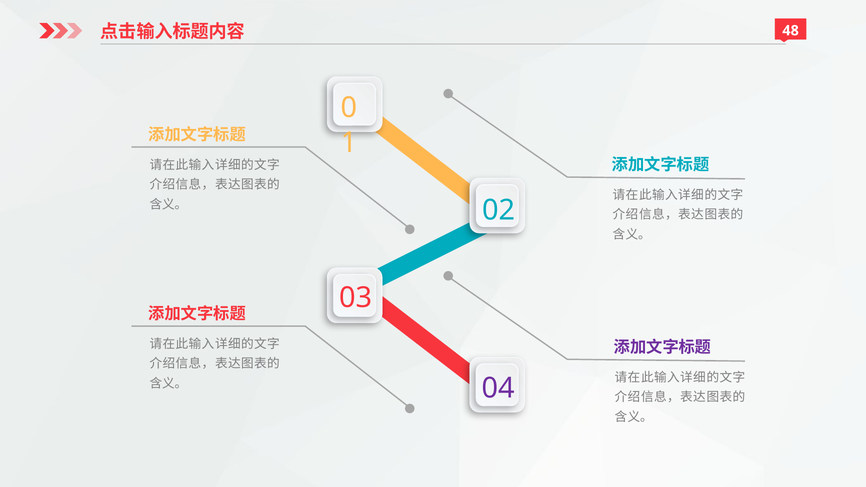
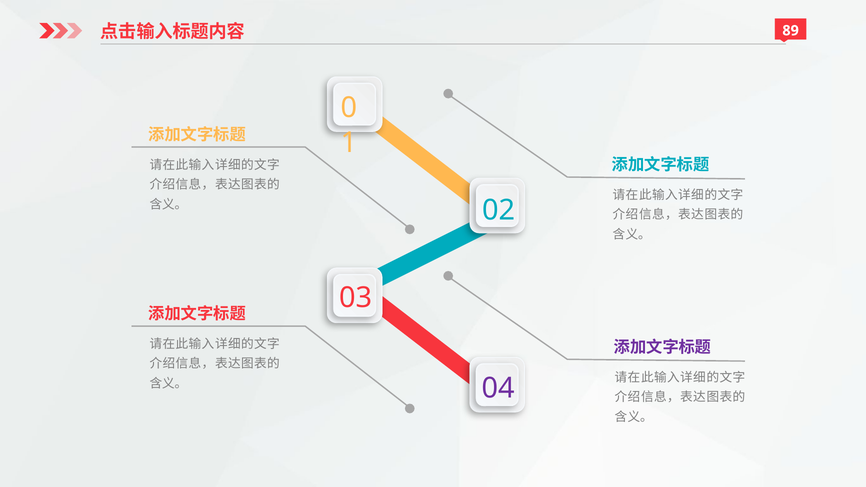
48: 48 -> 89 (791, 31)
